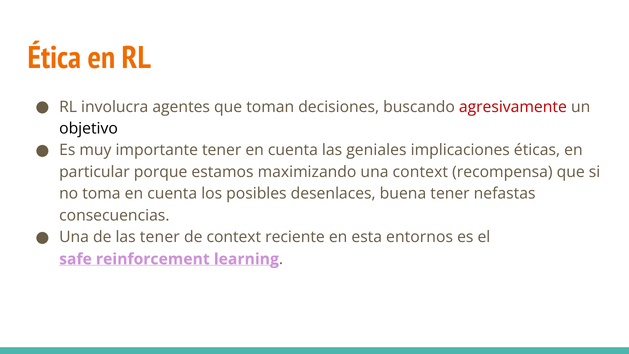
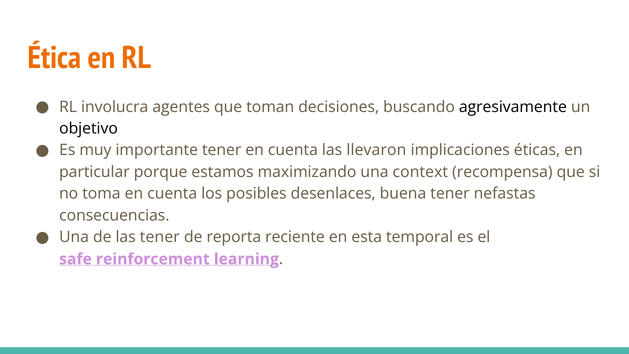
agresivamente colour: red -> black (513, 107)
geniales: geniales -> llevaron (376, 150)
de context: context -> reporta (234, 237)
entornos: entornos -> temporal (420, 237)
